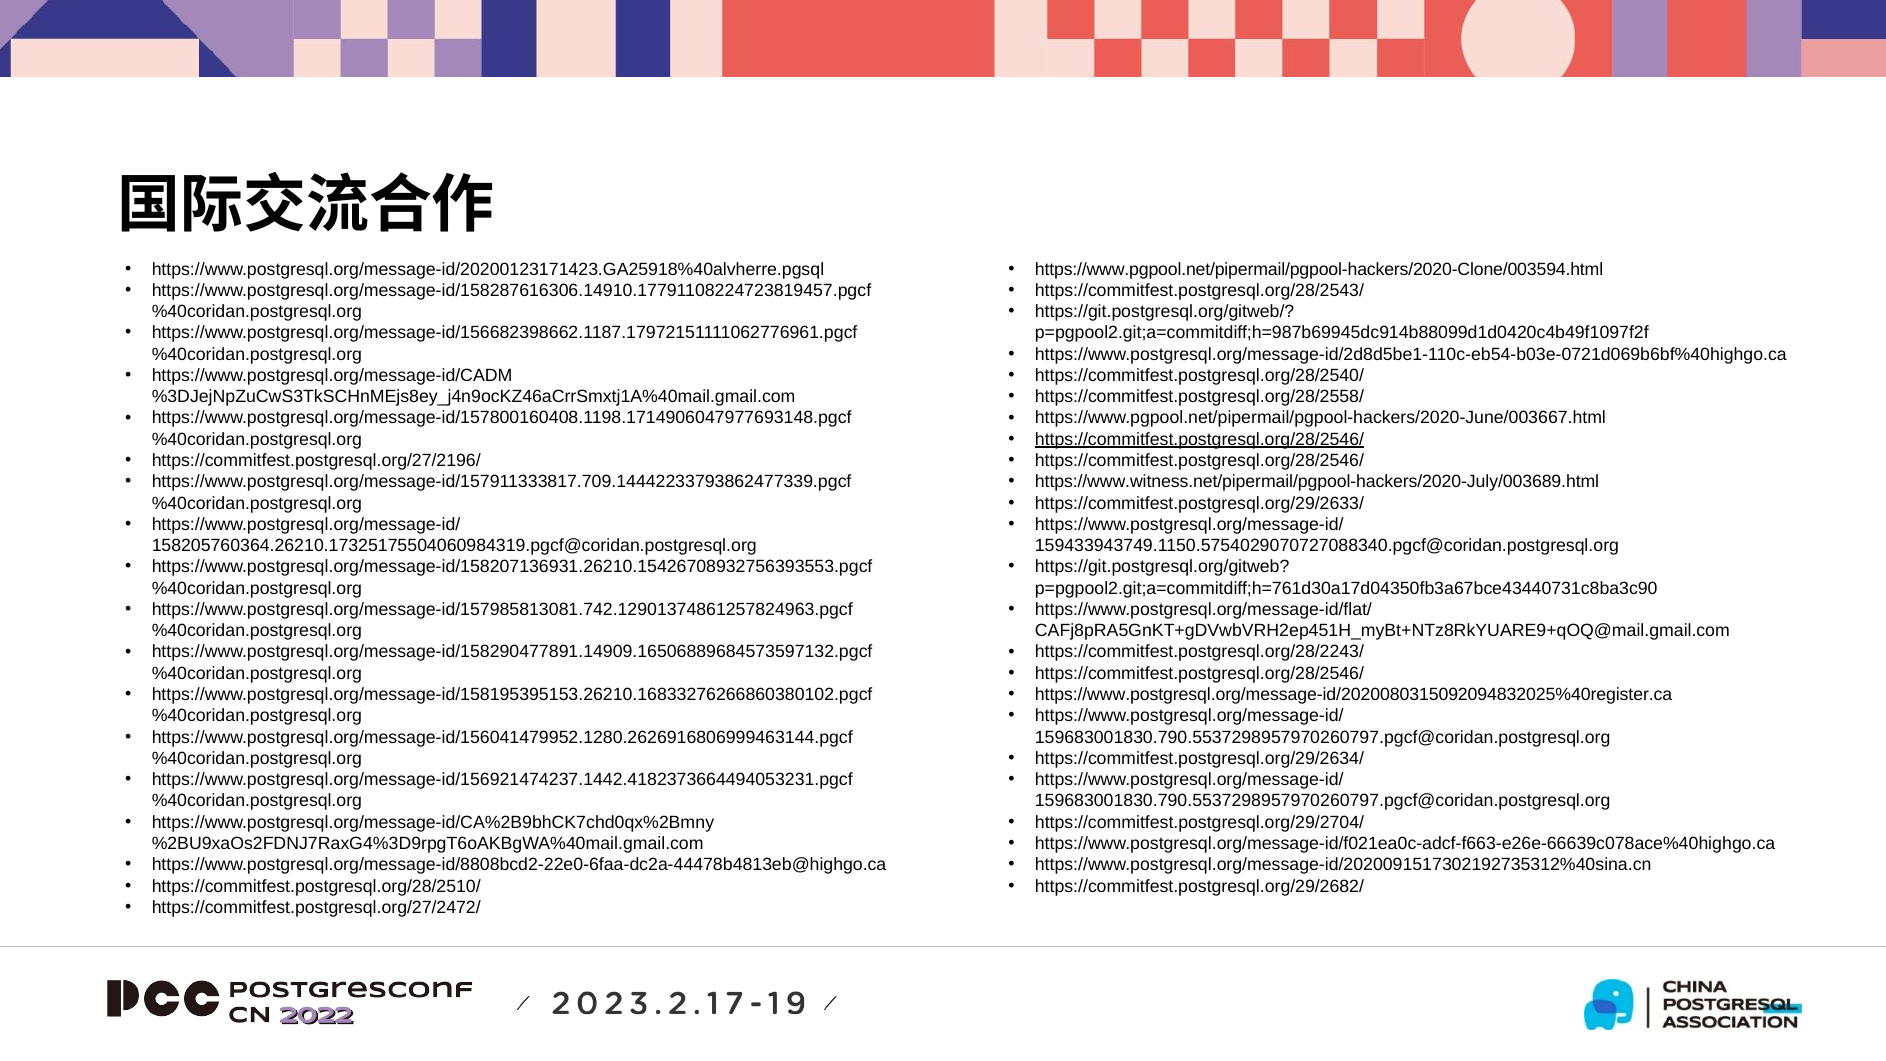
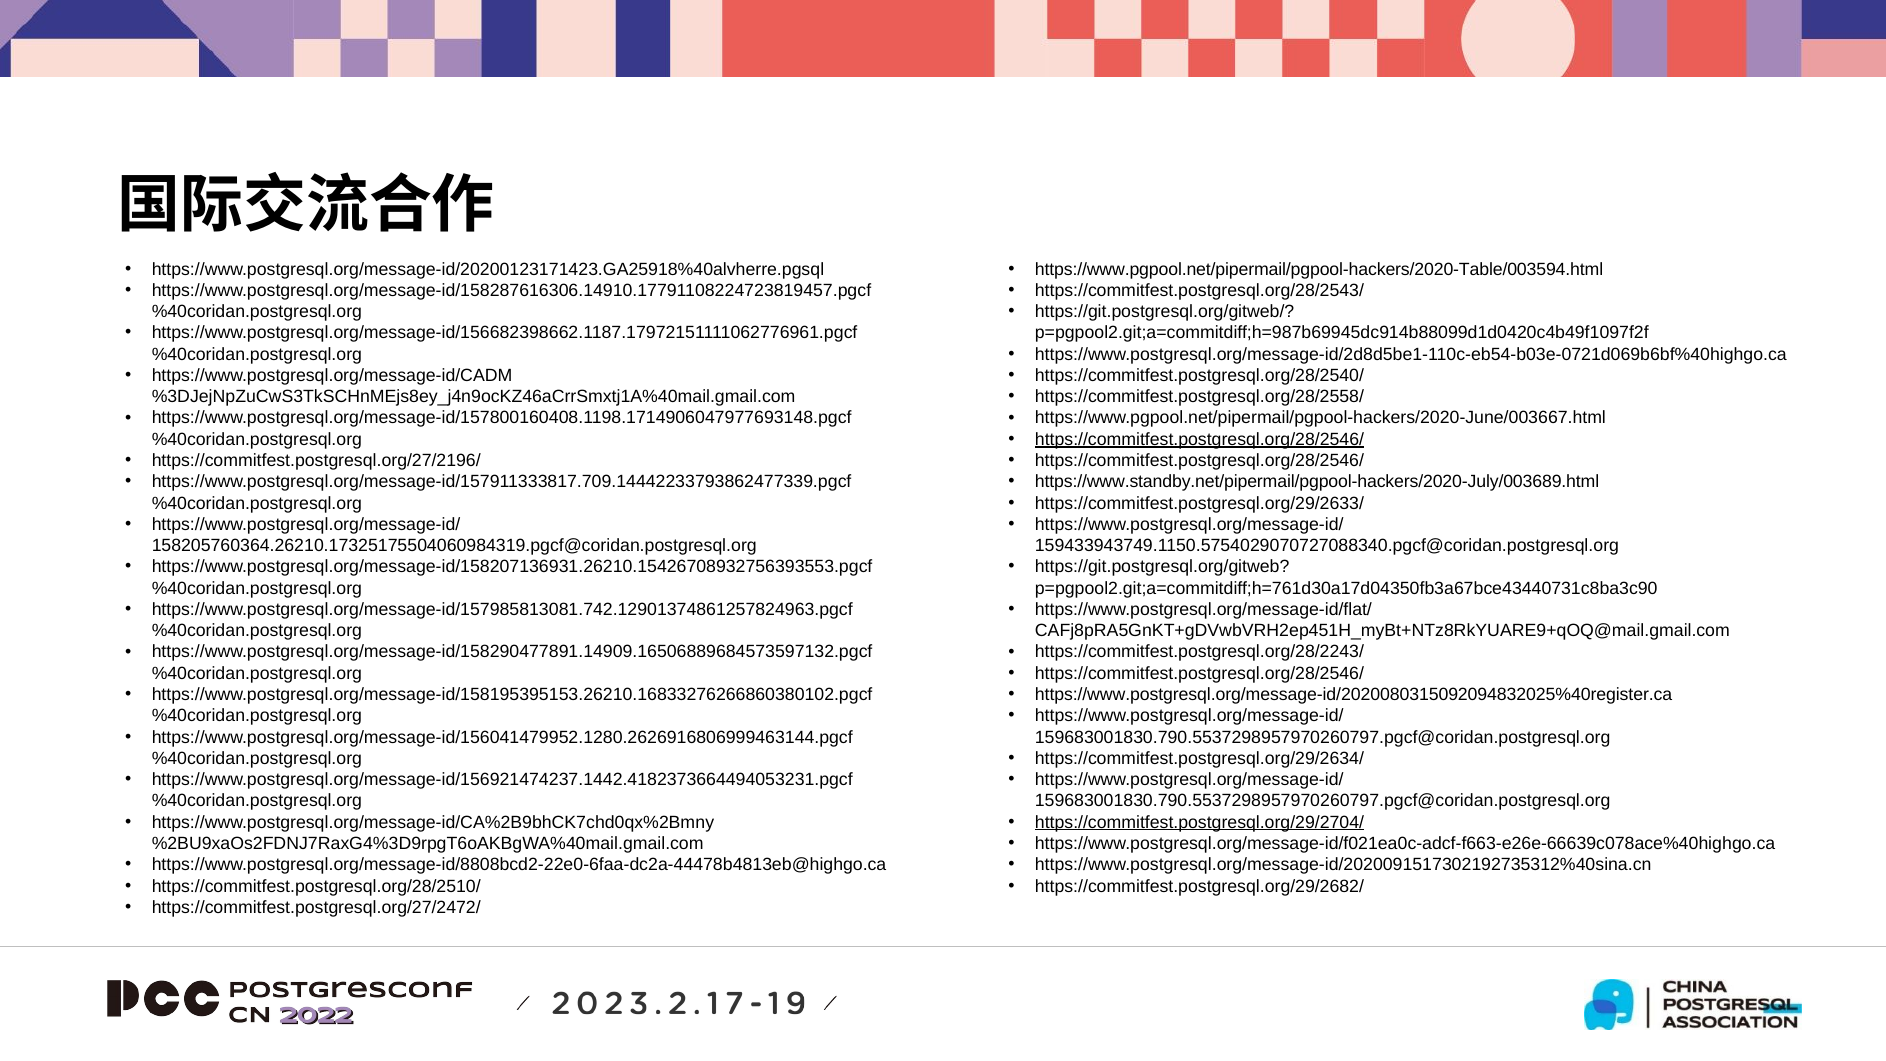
https://www.pgpool.net/pipermail/pgpool-hackers/2020-Clone/003594.html: https://www.pgpool.net/pipermail/pgpool-hackers/2020-Clone/003594.html -> https://www.pgpool.net/pipermail/pgpool-hackers/2020-Table/003594.html (1319, 269)
https://www.witness.net/pipermail/pgpool-hackers/2020-July/003689.html: https://www.witness.net/pipermail/pgpool-hackers/2020-July/003689.html -> https://www.standby.net/pipermail/pgpool-hackers/2020-July/003689.html (1317, 482)
https://commitfest.postgresql.org/29/2704/ underline: none -> present (1199, 822)
